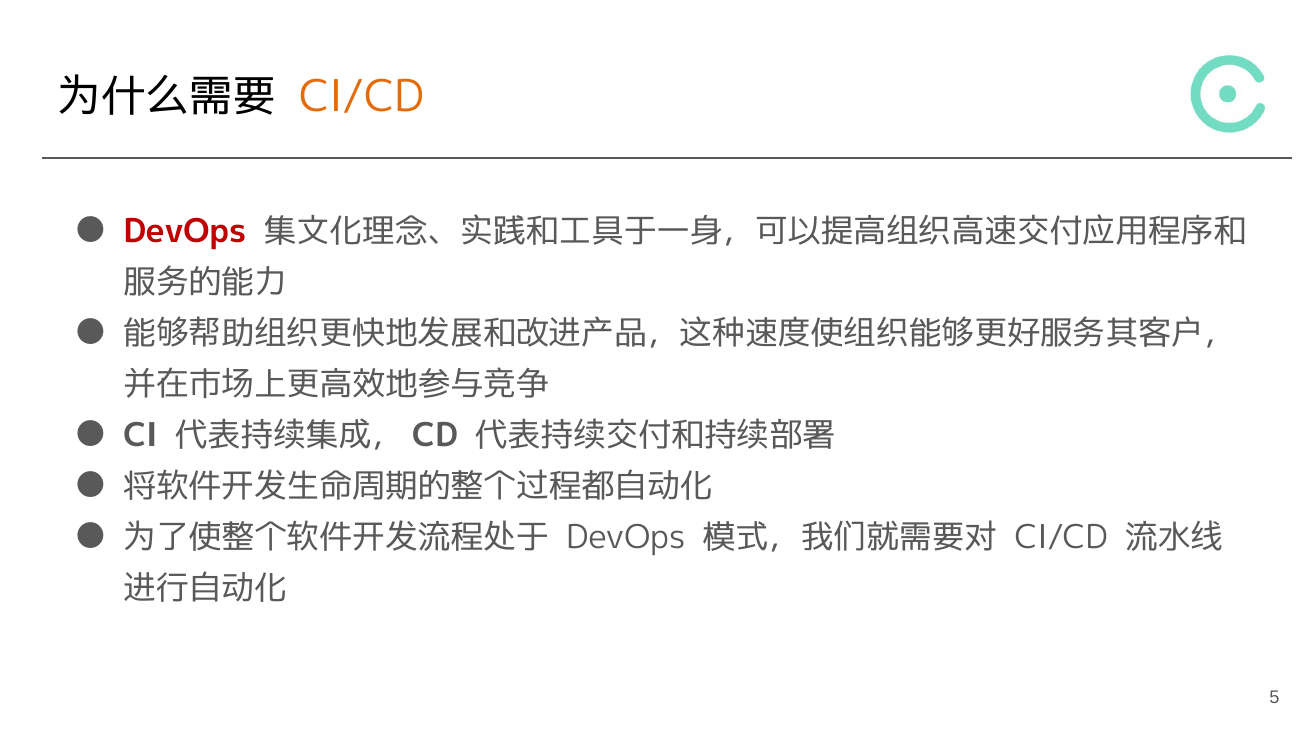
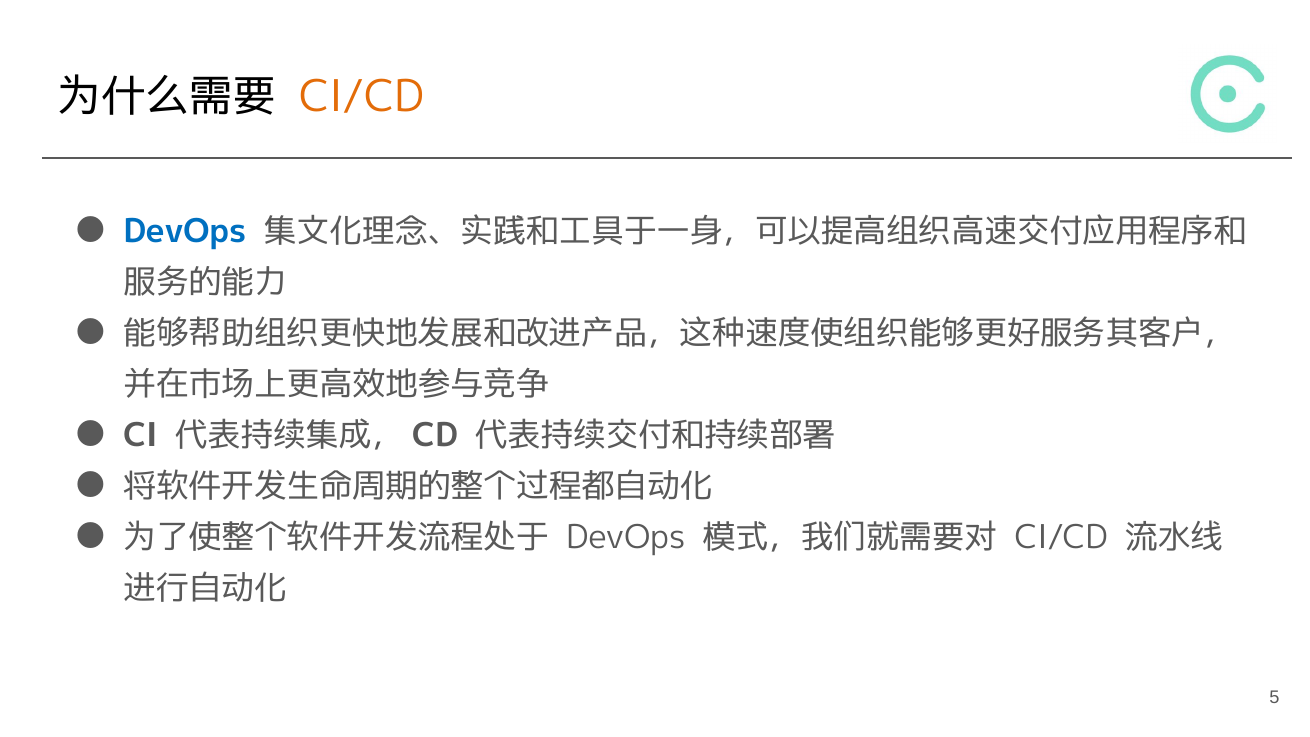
DevOps colour: red -> blue (185, 231)
